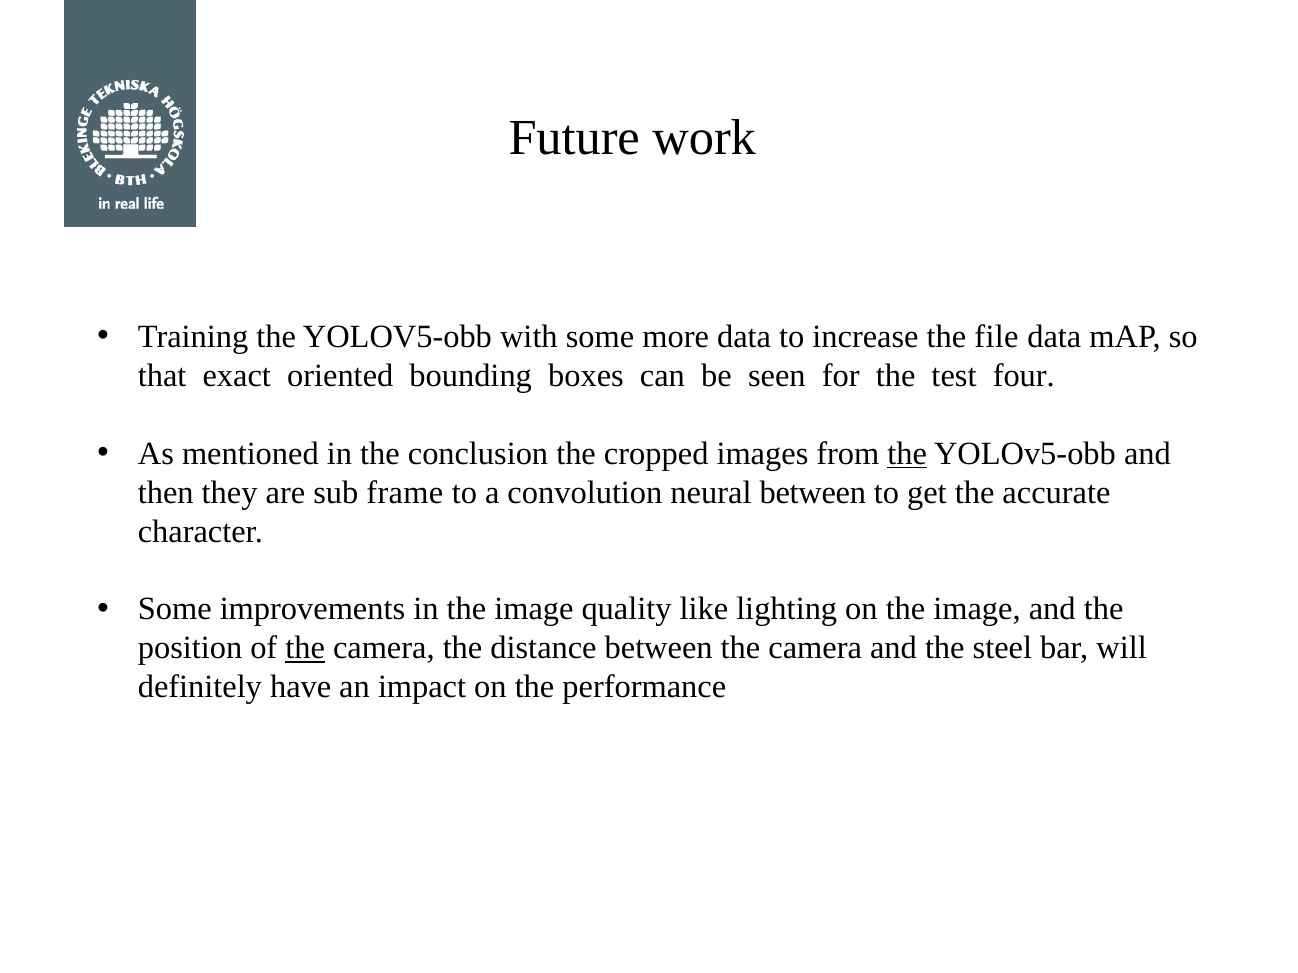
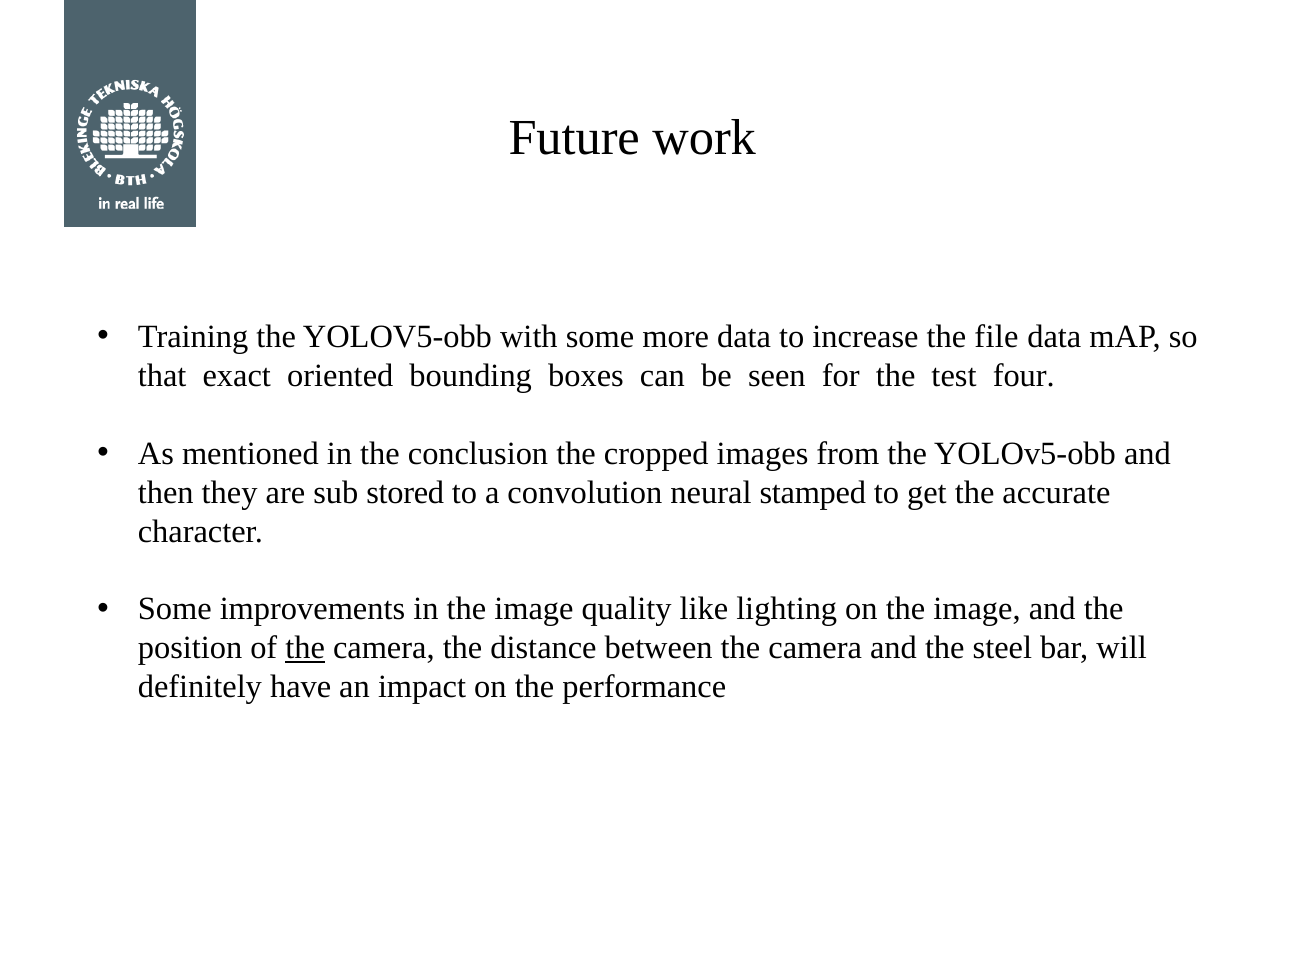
the underline: present -> none (907, 454)
frame: frame -> stored (405, 493)
neural between: between -> stamped (813, 493)
